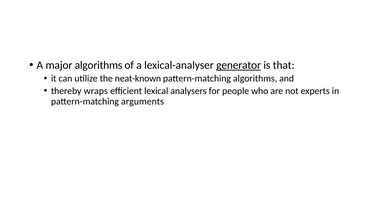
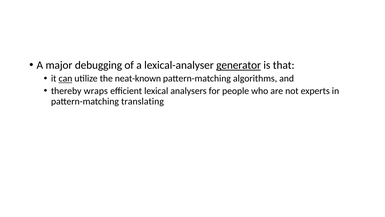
major algorithms: algorithms -> debugging (98, 65)
can underline: none -> present (65, 78)
arguments: arguments -> translating (143, 101)
